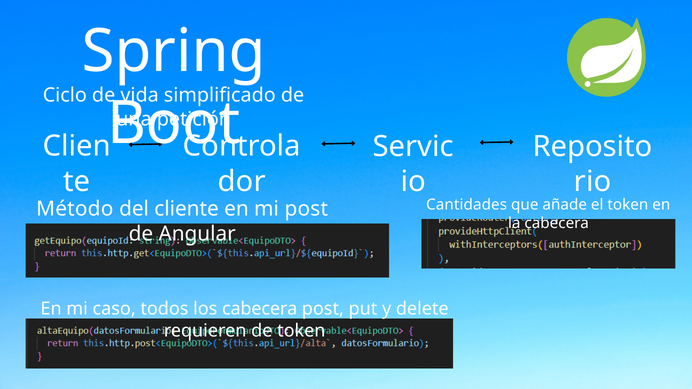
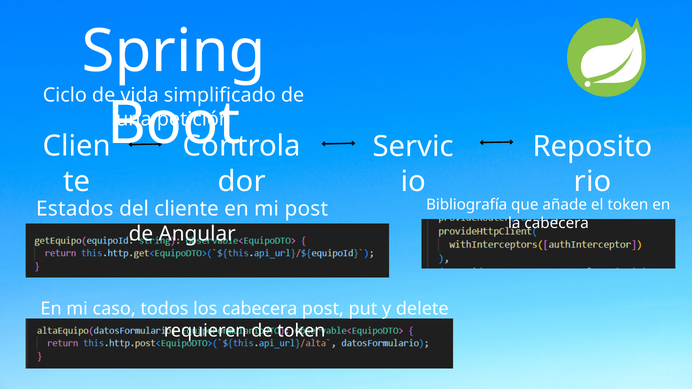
Cantidades: Cantidades -> Bibliografía (467, 205)
Método: Método -> Estados (75, 209)
